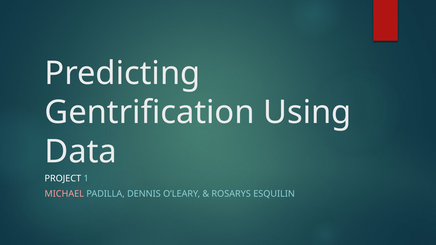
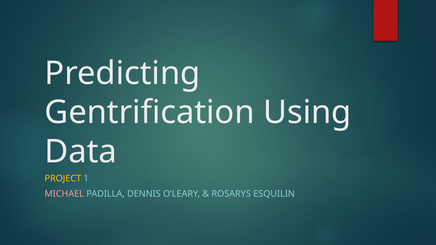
PROJECT colour: white -> yellow (63, 179)
